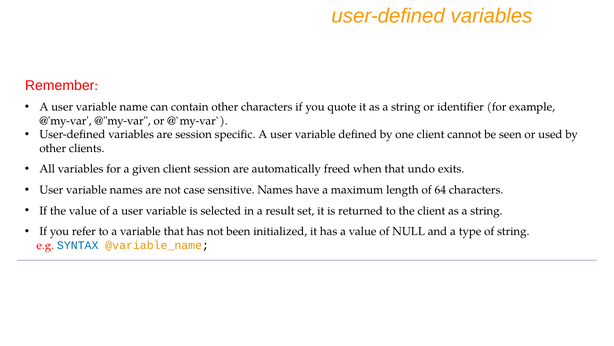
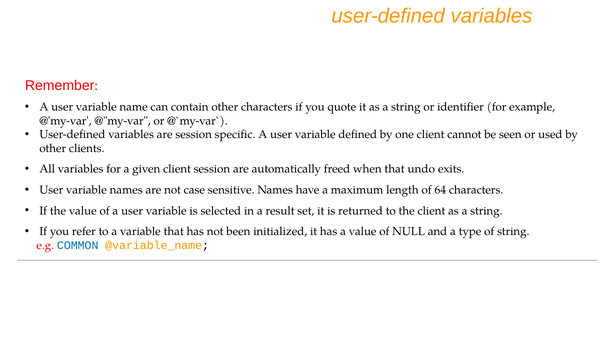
SYNTAX: SYNTAX -> COMMON (78, 245)
